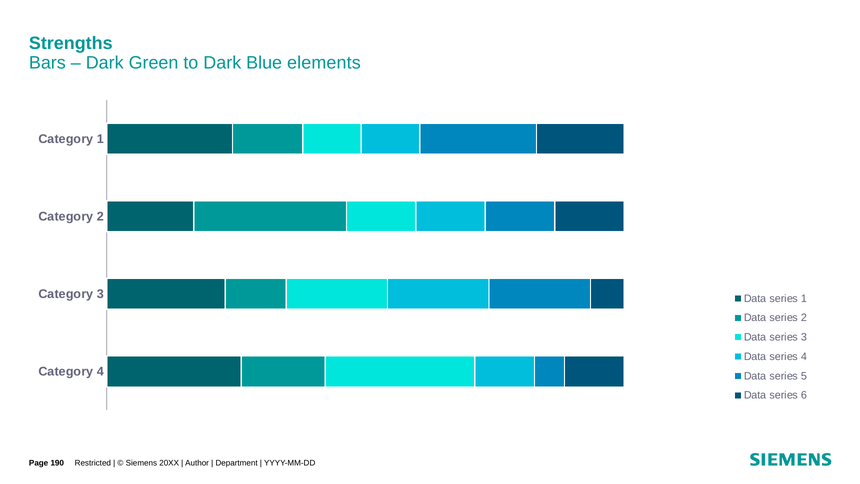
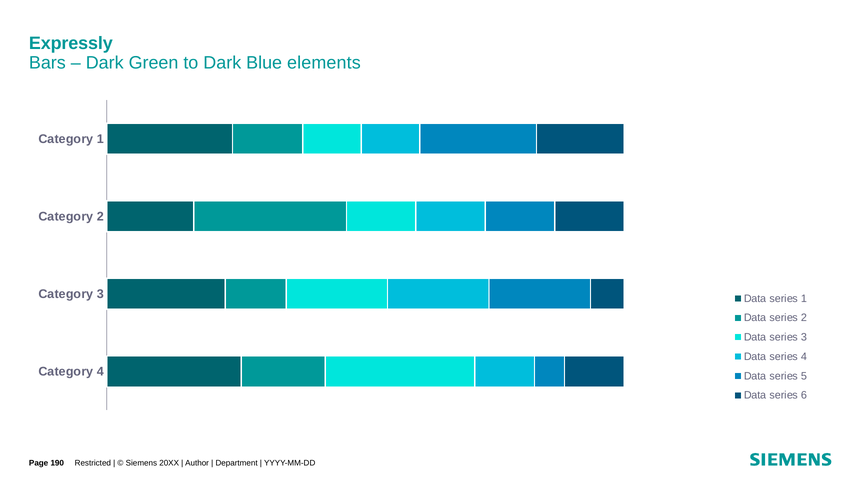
Strengths: Strengths -> Expressly (71, 43)
